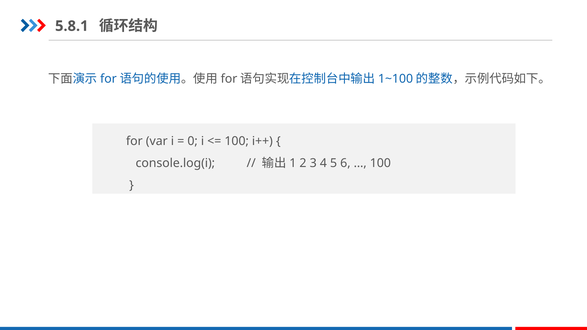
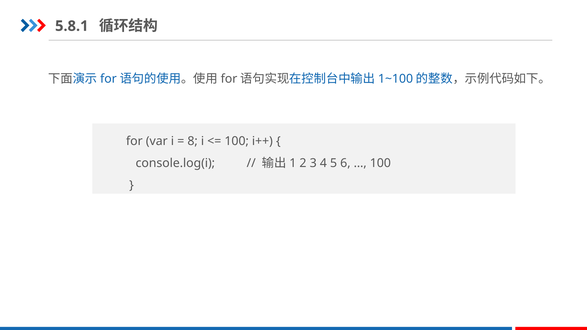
0: 0 -> 8 (193, 141)
